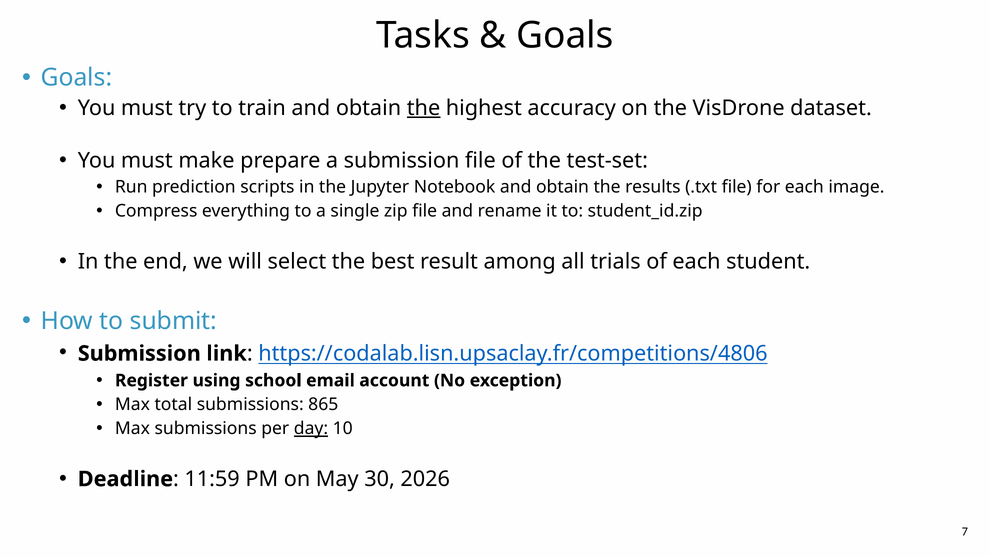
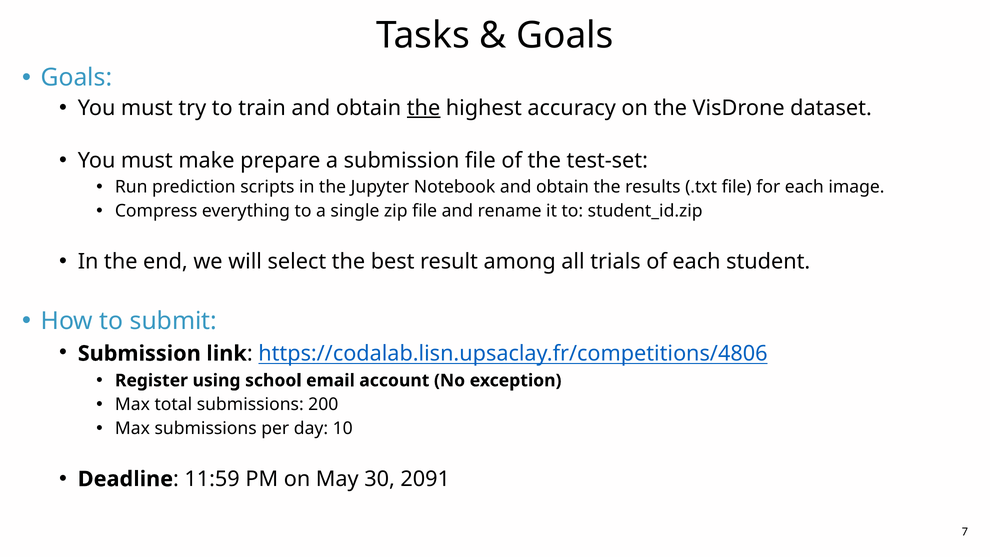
865: 865 -> 200 (323, 405)
day underline: present -> none (311, 429)
2026: 2026 -> 2091 (425, 479)
